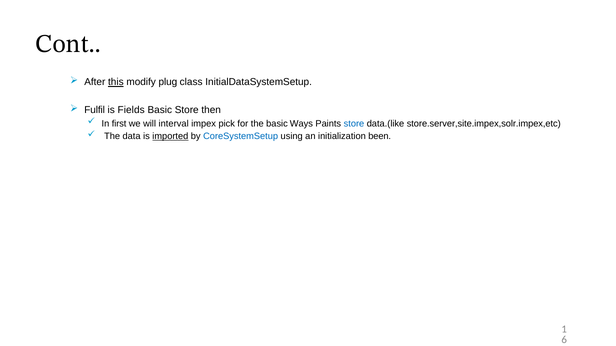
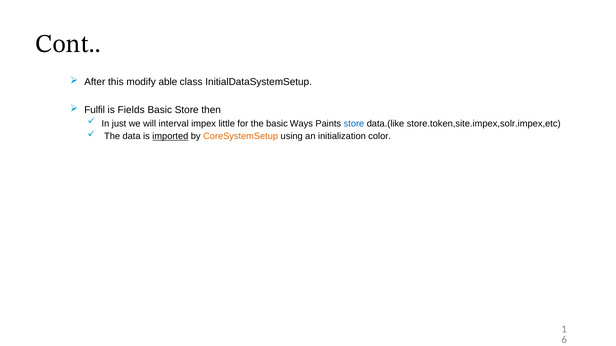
this underline: present -> none (116, 82)
plug: plug -> able (168, 82)
first: first -> just (119, 124)
pick: pick -> little (227, 124)
store.server,site.impex,solr.impex,etc: store.server,site.impex,solr.impex,etc -> store.token,site.impex,solr.impex,etc (484, 124)
CoreSystemSetup colour: blue -> orange (241, 137)
been: been -> color (380, 137)
